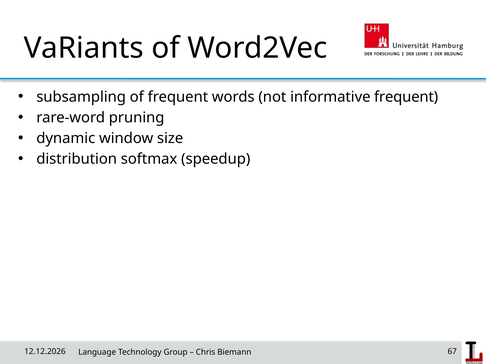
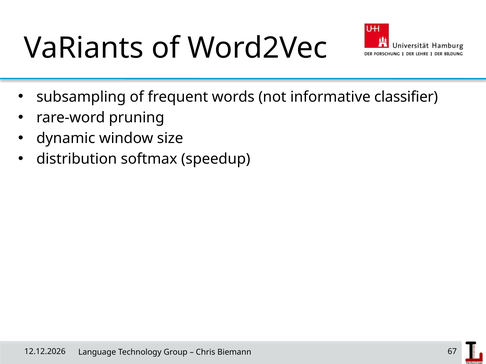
informative frequent: frequent -> classifier (406, 97)
